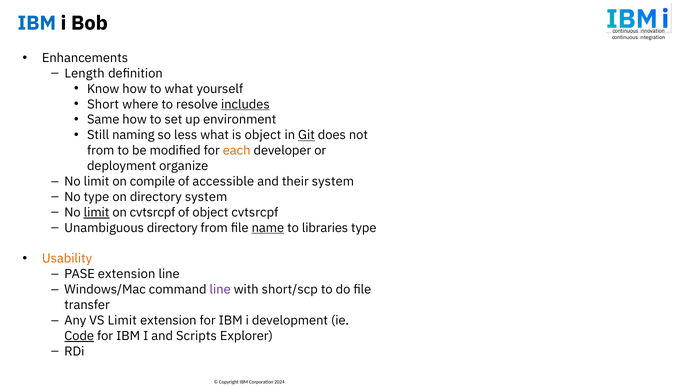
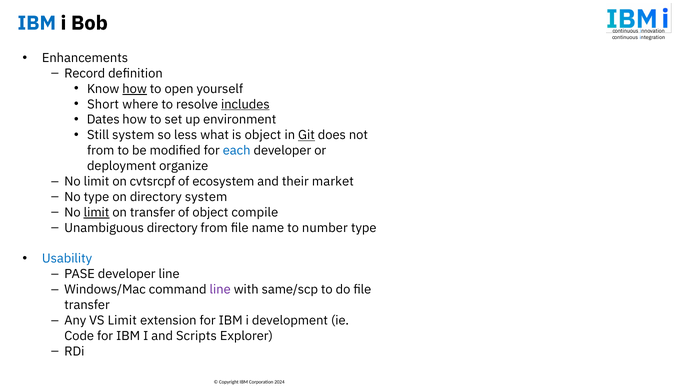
Length: Length -> Record (85, 74)
how underline: none -> present (135, 89)
to what: what -> open (179, 89)
Same: Same -> Dates (103, 120)
Still naming: naming -> system (133, 135)
each colour: orange -> blue (237, 151)
compile: compile -> cvtsrcpf (153, 182)
accessible: accessible -> ecosystem (223, 182)
their system: system -> market (333, 182)
on cvtsrcpf: cvtsrcpf -> transfer (152, 213)
object cvtsrcpf: cvtsrcpf -> compile (255, 213)
name underline: present -> none (268, 228)
libraries: libraries -> number (325, 228)
Usability colour: orange -> blue (67, 259)
PASE extension: extension -> developer (127, 274)
short/scp: short/scp -> same/scp (290, 290)
Code underline: present -> none (79, 336)
